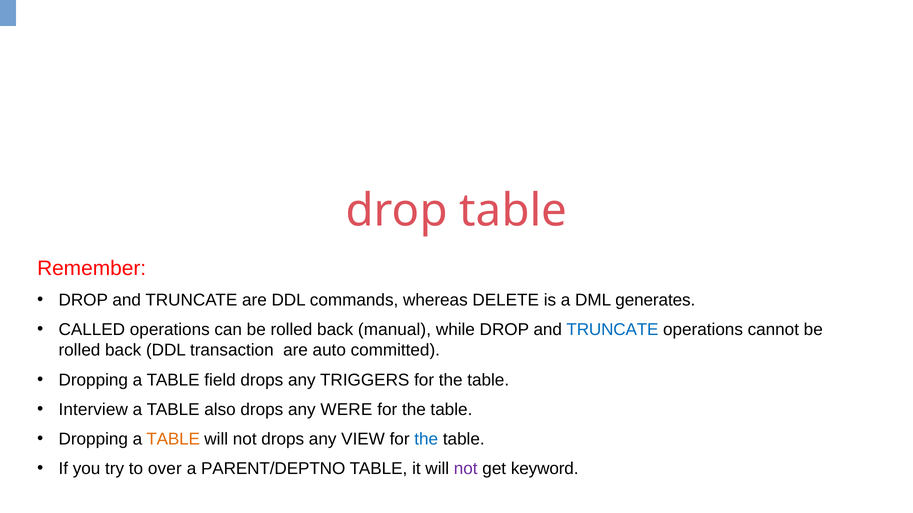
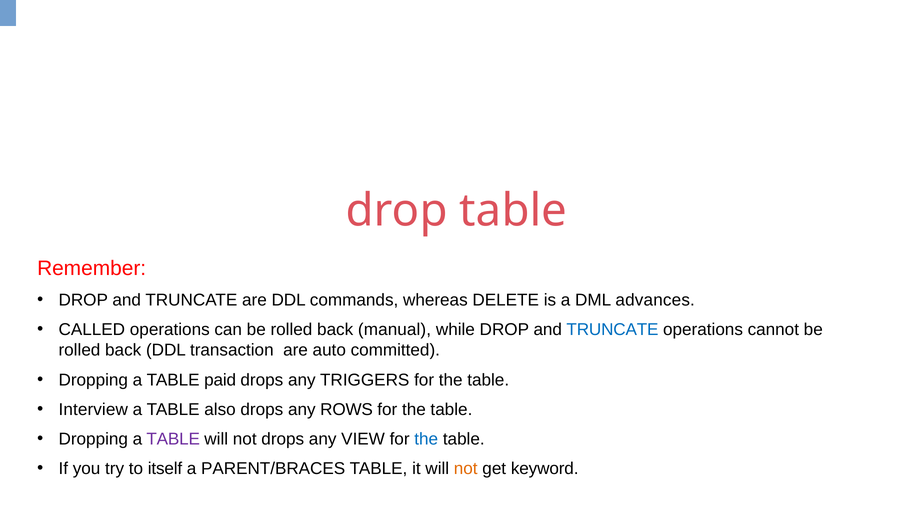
generates: generates -> advances (655, 300)
field: field -> paid (220, 380)
WERE: WERE -> ROWS (347, 410)
TABLE colour: orange -> purple (173, 440)
over: over -> itself (165, 469)
PARENT/DEPTNO: PARENT/DEPTNO -> PARENT/BRACES (273, 469)
not colour: purple -> orange (466, 469)
